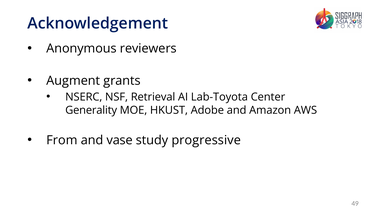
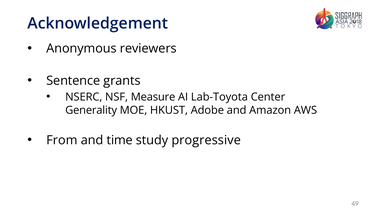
Augment: Augment -> Sentence (73, 80)
Retrieval: Retrieval -> Measure (153, 97)
vase: vase -> time (120, 140)
